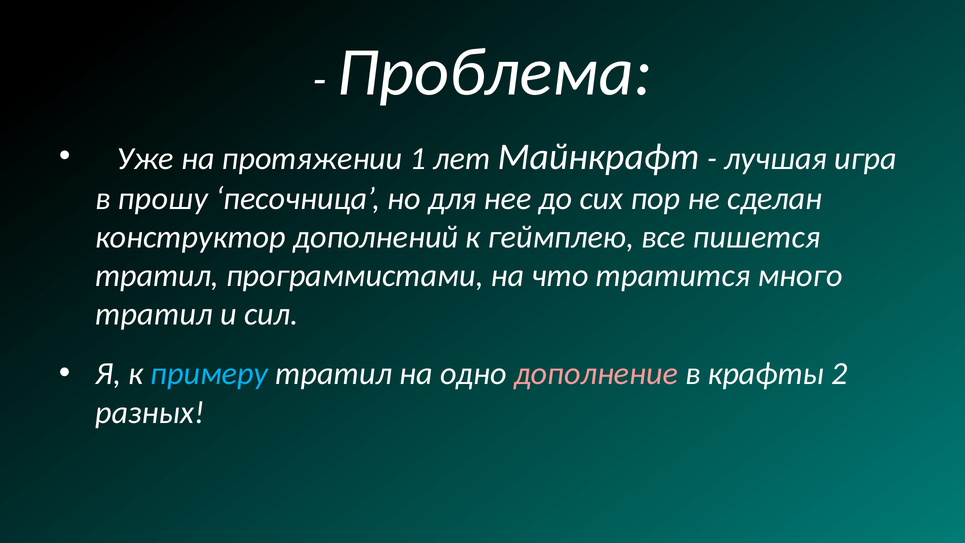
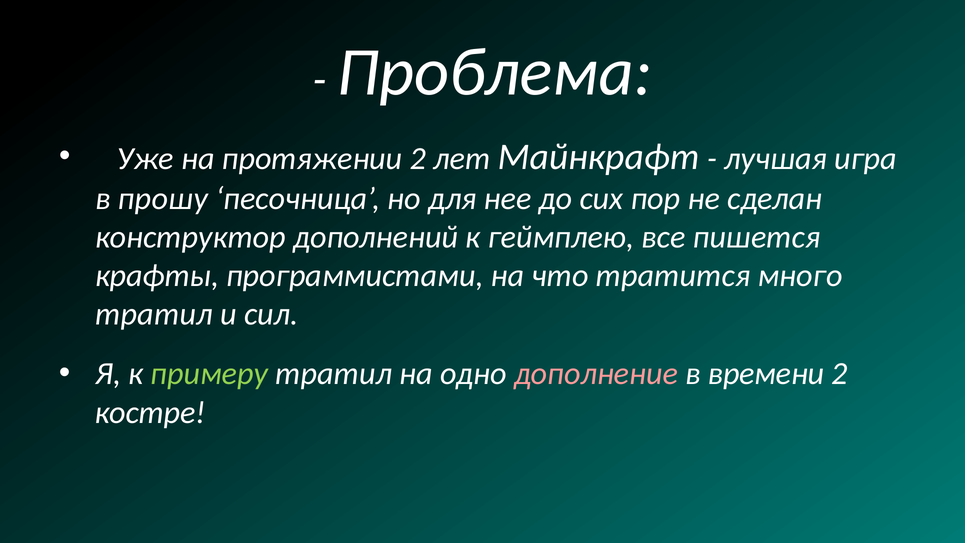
протяжении 1: 1 -> 2 (418, 159)
тратил: тратил -> крафты (157, 276)
примеру colour: light blue -> light green (209, 374)
крафты: крафты -> времени (766, 374)
разных: разных -> костре (150, 412)
